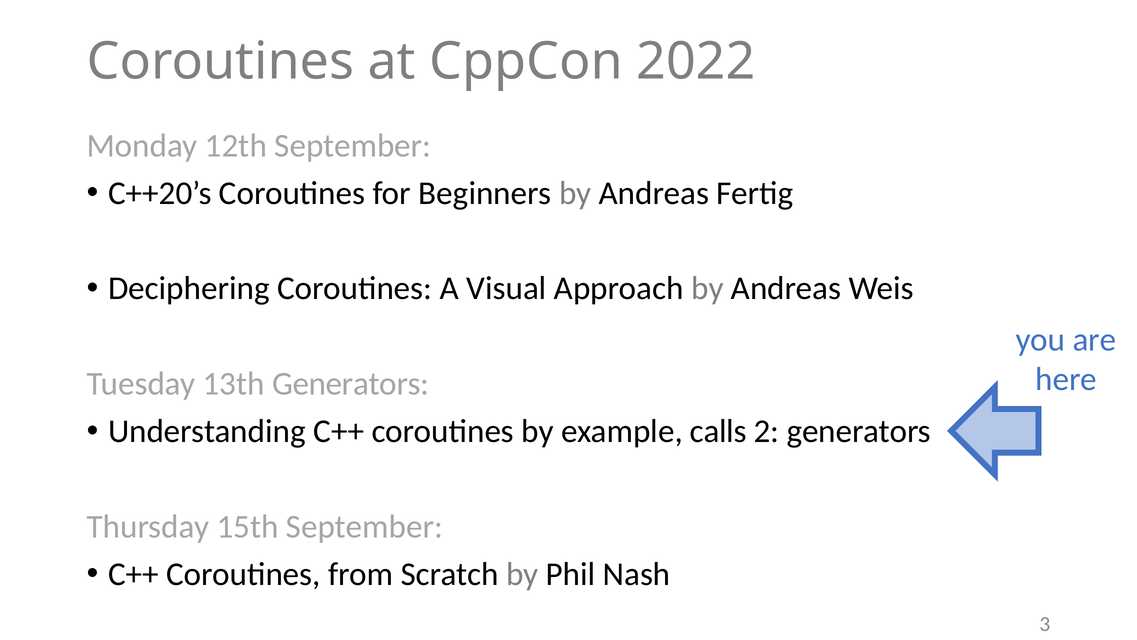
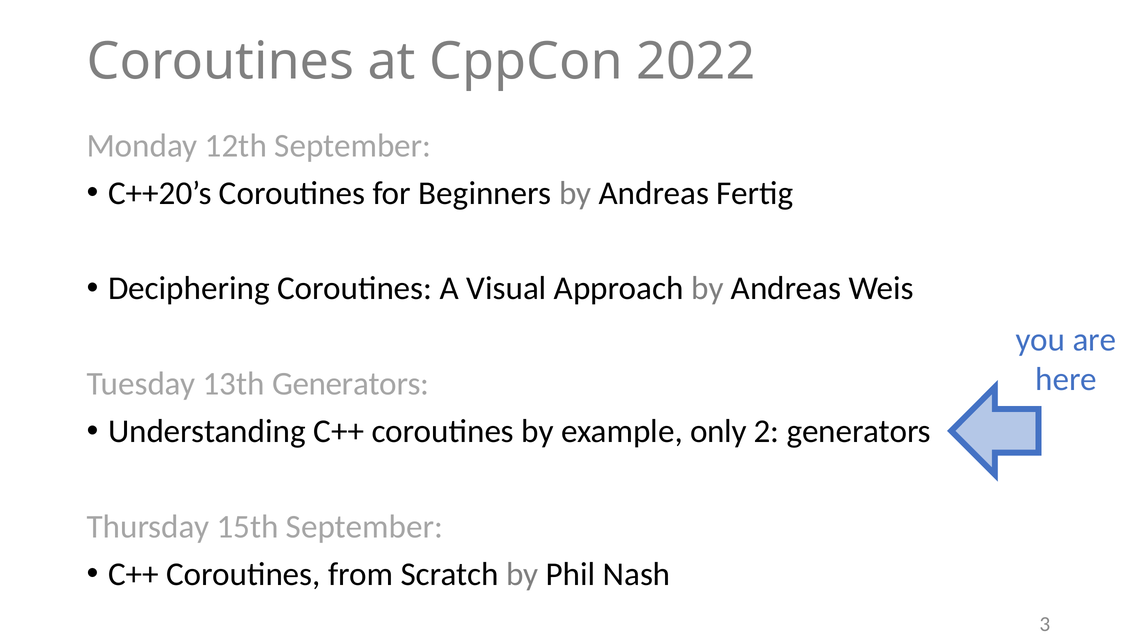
calls: calls -> only (718, 431)
